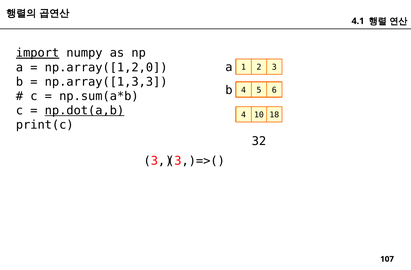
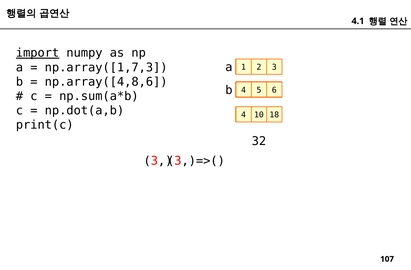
np.array([1,2,0: np.array([1,2,0 -> np.array([1,7,3 (106, 67)
np.array([1,3,3: np.array([1,3,3 -> np.array([4,8,6 (106, 82)
np.dot(a,b underline: present -> none (84, 111)
